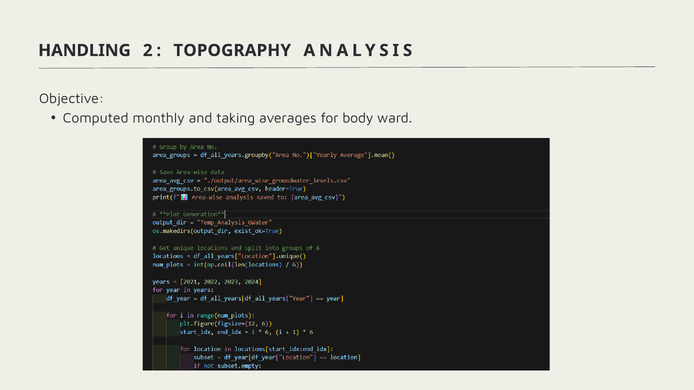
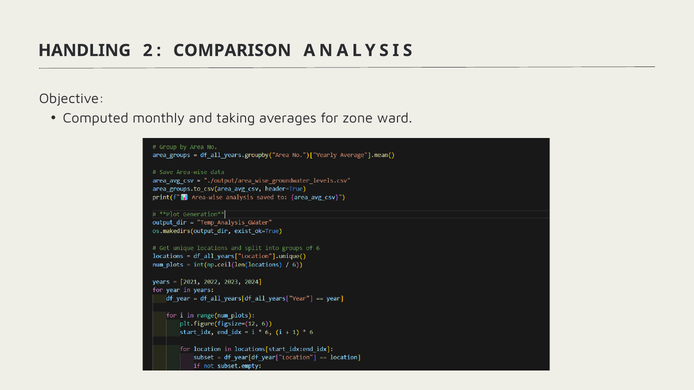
TOPOGRAPHY: TOPOGRAPHY -> COMPARISON (232, 51)
body: body -> zone (358, 118)
